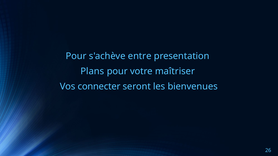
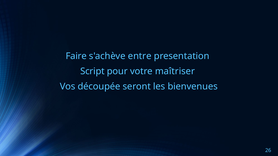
Pour: Pour -> Faire (76, 56)
Plans: Plans -> Script (92, 72)
connecter: connecter -> découpée (99, 87)
